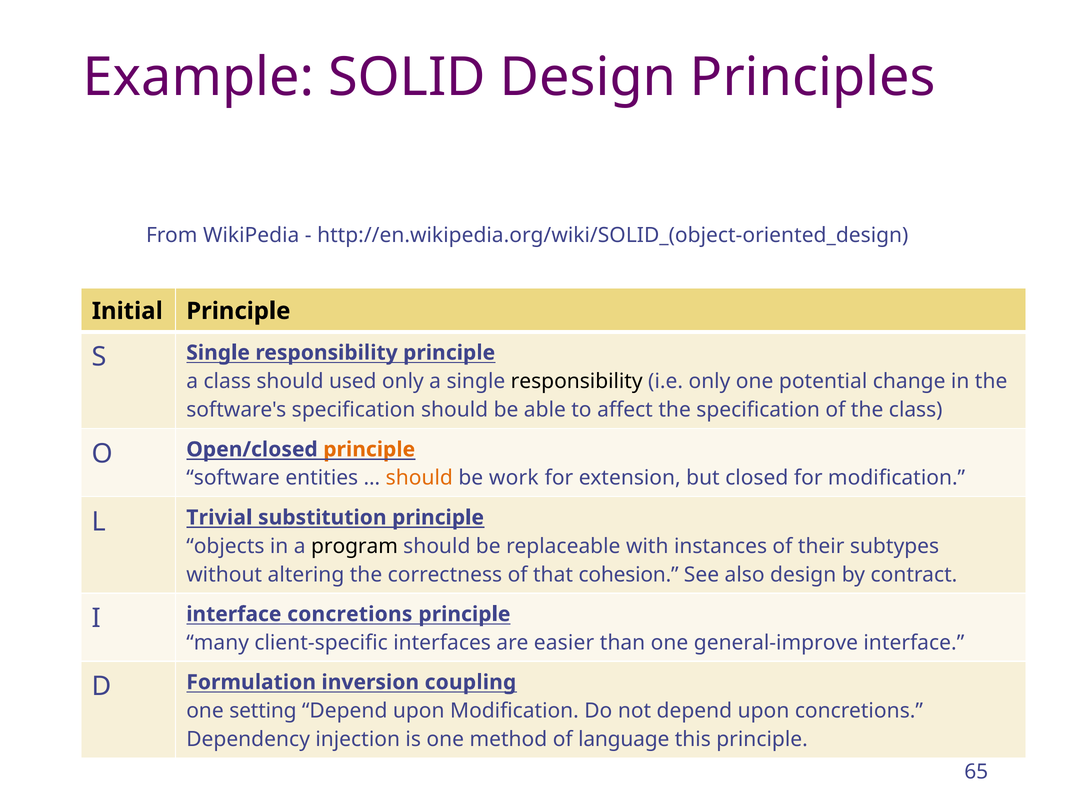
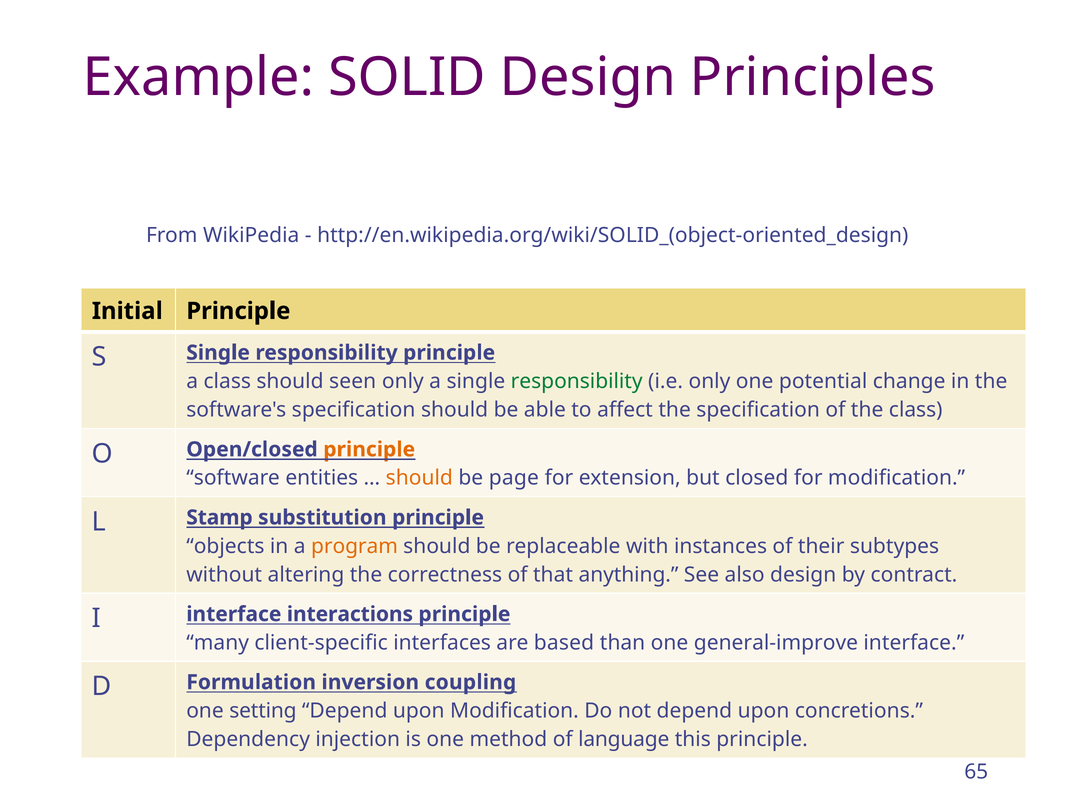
used: used -> seen (353, 381)
responsibility colour: black -> green (577, 381)
work: work -> page (514, 478)
Trivial: Trivial -> Stamp (220, 518)
program colour: black -> orange (354, 546)
cohesion: cohesion -> anything (628, 575)
interface concretions: concretions -> interactions (350, 614)
easier: easier -> based (564, 643)
